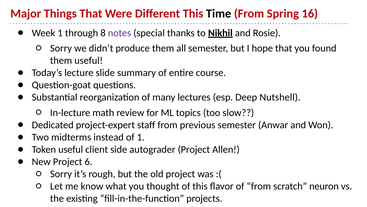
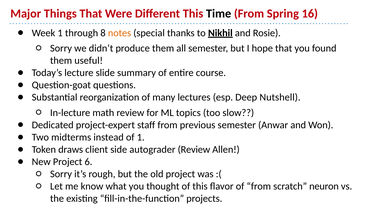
notes colour: purple -> orange (119, 33)
Token useful: useful -> draws (71, 149)
autograder Project: Project -> Review (194, 149)
